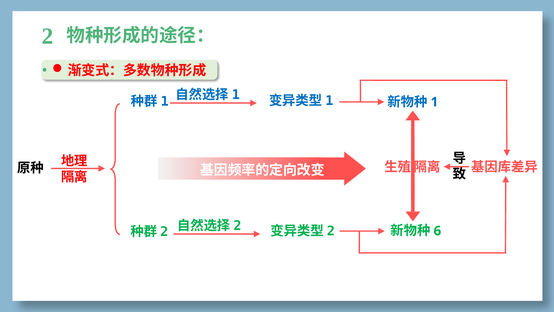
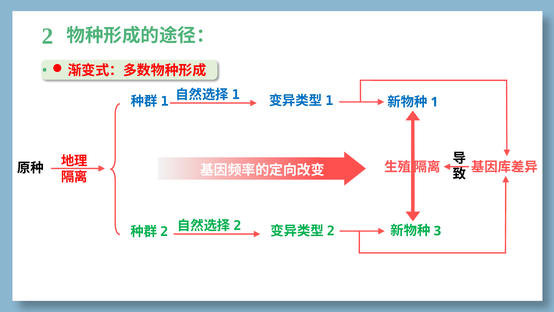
6: 6 -> 3 (437, 231)
